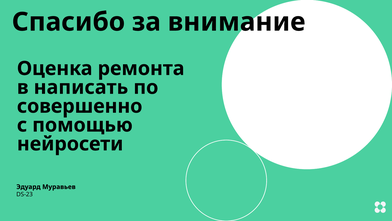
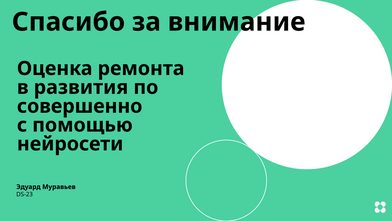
написать: написать -> развития (81, 87)
